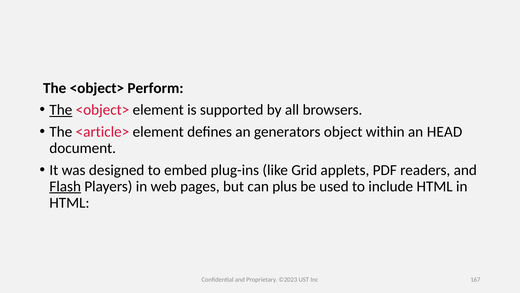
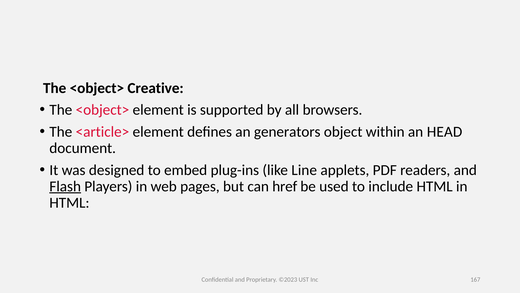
Perform: Perform -> Creative (156, 88)
The underline: present -> none (61, 110)
Grid: Grid -> Line (304, 170)
plus: plus -> href (285, 186)
